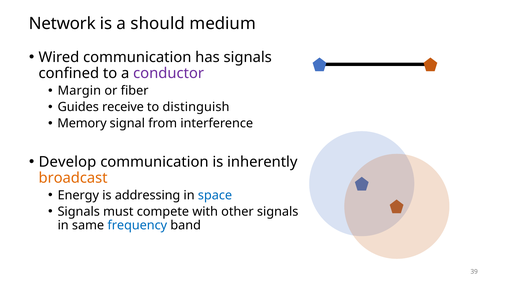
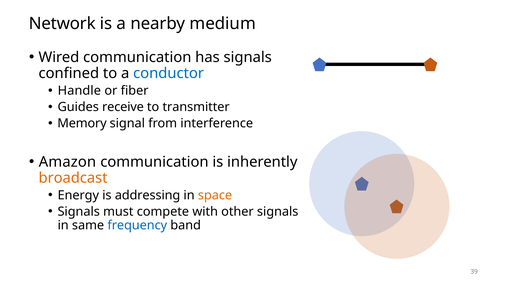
should: should -> nearby (158, 24)
conductor colour: purple -> blue (169, 73)
Margin: Margin -> Handle (79, 91)
distinguish: distinguish -> transmitter (196, 107)
Develop: Develop -> Amazon (67, 162)
space colour: blue -> orange (215, 195)
